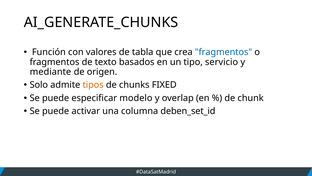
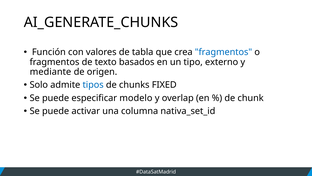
servicio: servicio -> externo (222, 62)
tipos colour: orange -> blue (93, 85)
deben_set_id: deben_set_id -> nativa_set_id (188, 111)
